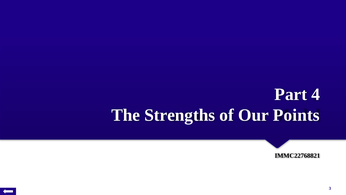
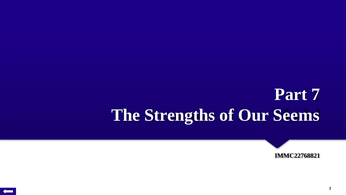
4: 4 -> 7 (316, 94)
Points: Points -> Seems (296, 115)
